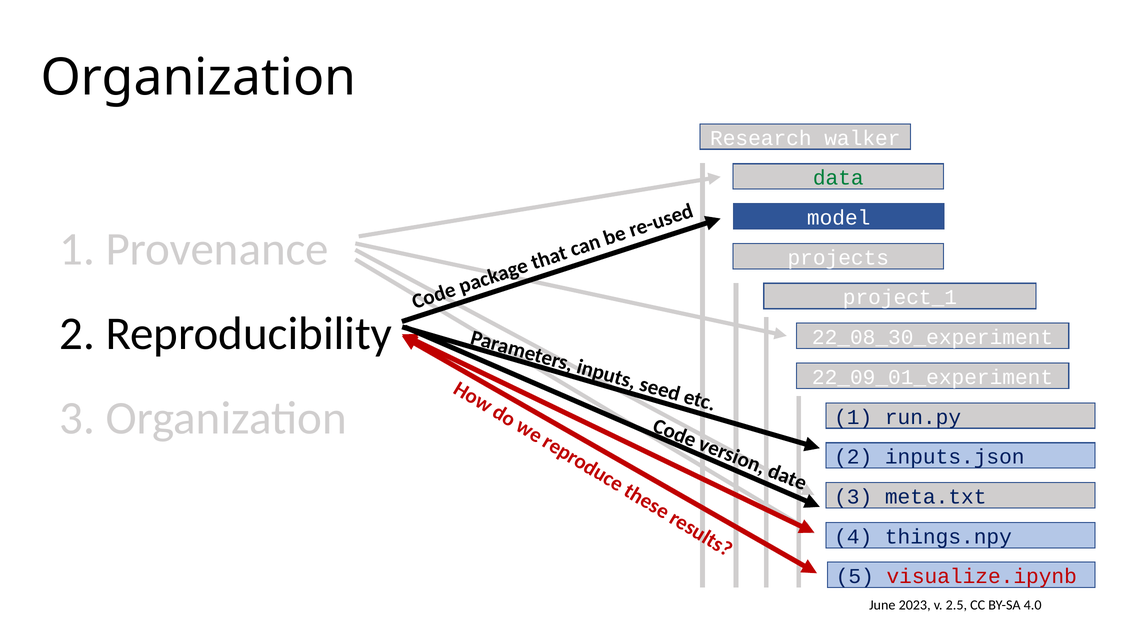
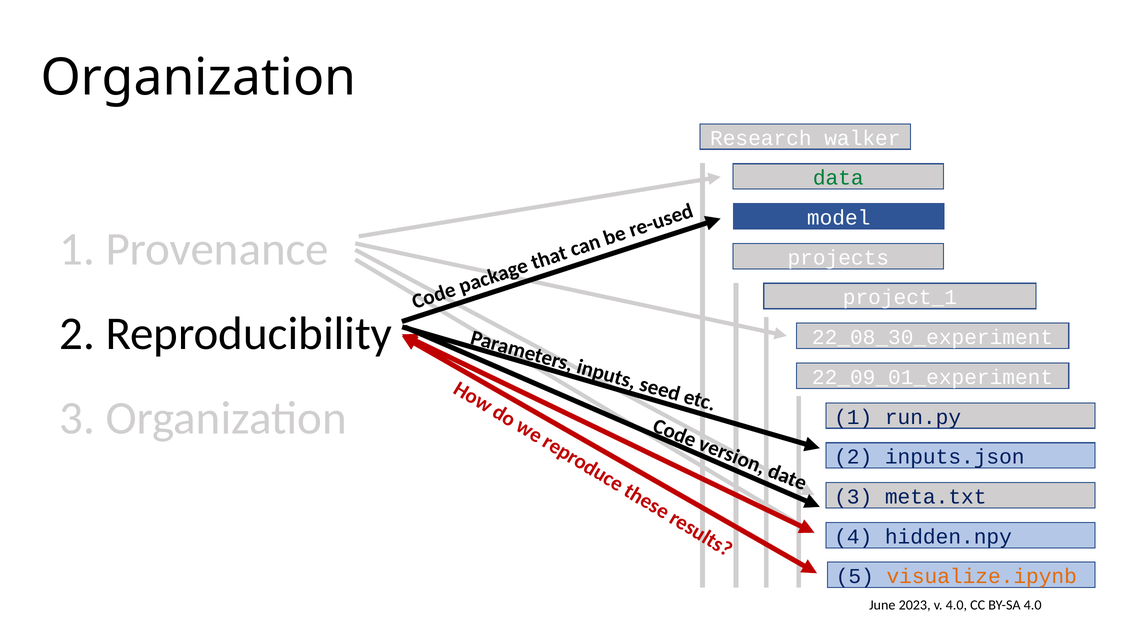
things.npy: things.npy -> hidden.npy (948, 537)
visualize.ipynb colour: red -> orange (982, 577)
v 2.5: 2.5 -> 4.0 (956, 606)
